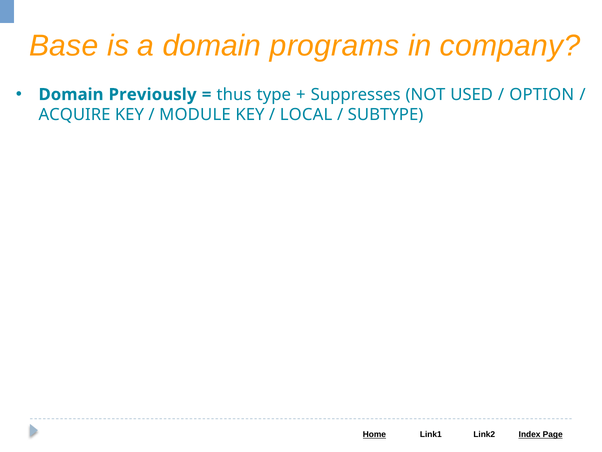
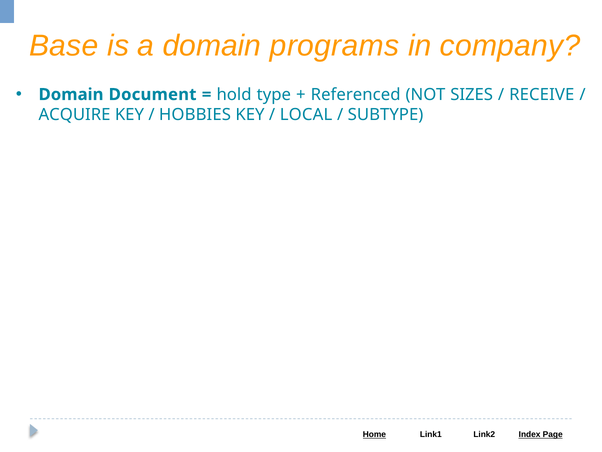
Previously: Previously -> Document (153, 94)
thus: thus -> hold (234, 94)
Suppresses: Suppresses -> Referenced (356, 94)
USED: USED -> SIZES (472, 94)
OPTION: OPTION -> RECEIVE (542, 94)
MODULE: MODULE -> HOBBIES (195, 114)
